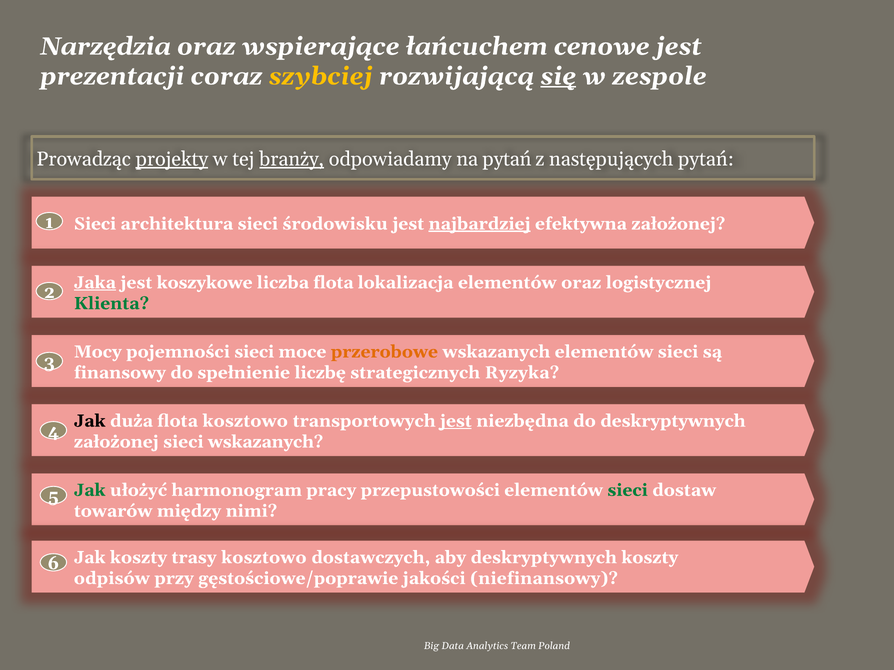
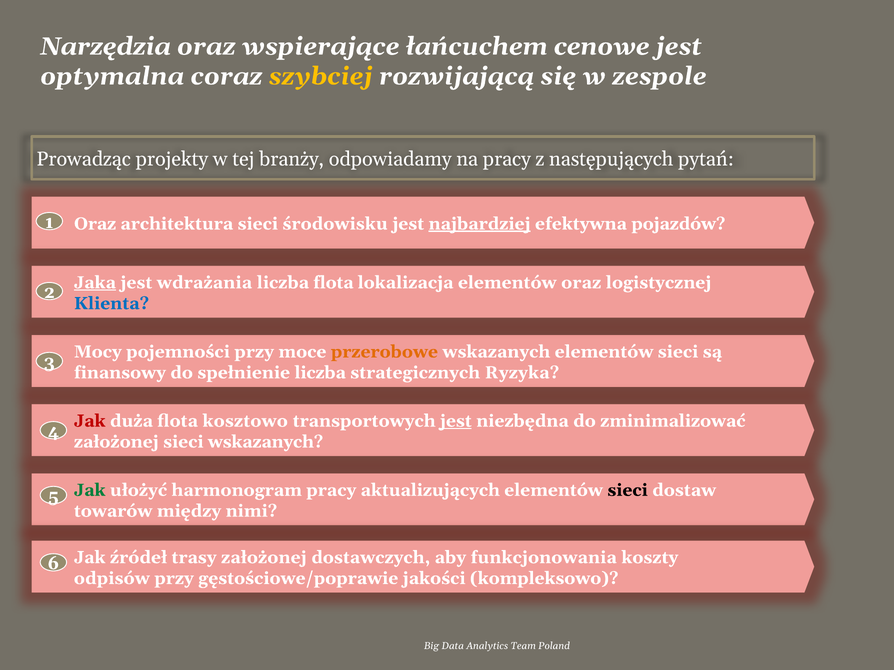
prezentacji: prezentacji -> optymalna (112, 76)
się underline: present -> none (558, 76)
projekty underline: present -> none (172, 159)
branży underline: present -> none (292, 159)
na pytań: pytań -> pracy (507, 159)
Sieci: Sieci -> Oraz (95, 224)
efektywna założonej: założonej -> pojazdów (678, 224)
koszykowe: koszykowe -> wdrażania (204, 283)
Klienta colour: green -> blue (111, 304)
pojemności sieci: sieci -> przy (254, 352)
spełnienie liczbę: liczbę -> liczba (320, 373)
Jak colour: black -> red (90, 421)
do deskryptywnych: deskryptywnych -> zminimalizować (673, 421)
przepustowości: przepustowości -> aktualizujących (430, 490)
sieci colour: green -> black (628, 490)
Jak koszty: koszty -> źródeł (138, 558)
trasy kosztowo: kosztowo -> założonej (264, 558)
aby deskryptywnych: deskryptywnych -> funkcjonowania (544, 558)
niefinansowy: niefinansowy -> kompleksowo (544, 579)
